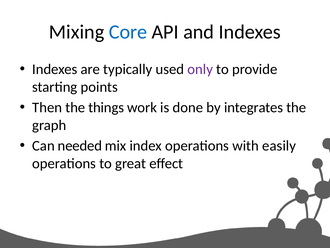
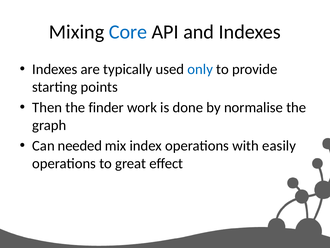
only colour: purple -> blue (200, 69)
things: things -> finder (106, 107)
integrates: integrates -> normalise (253, 107)
